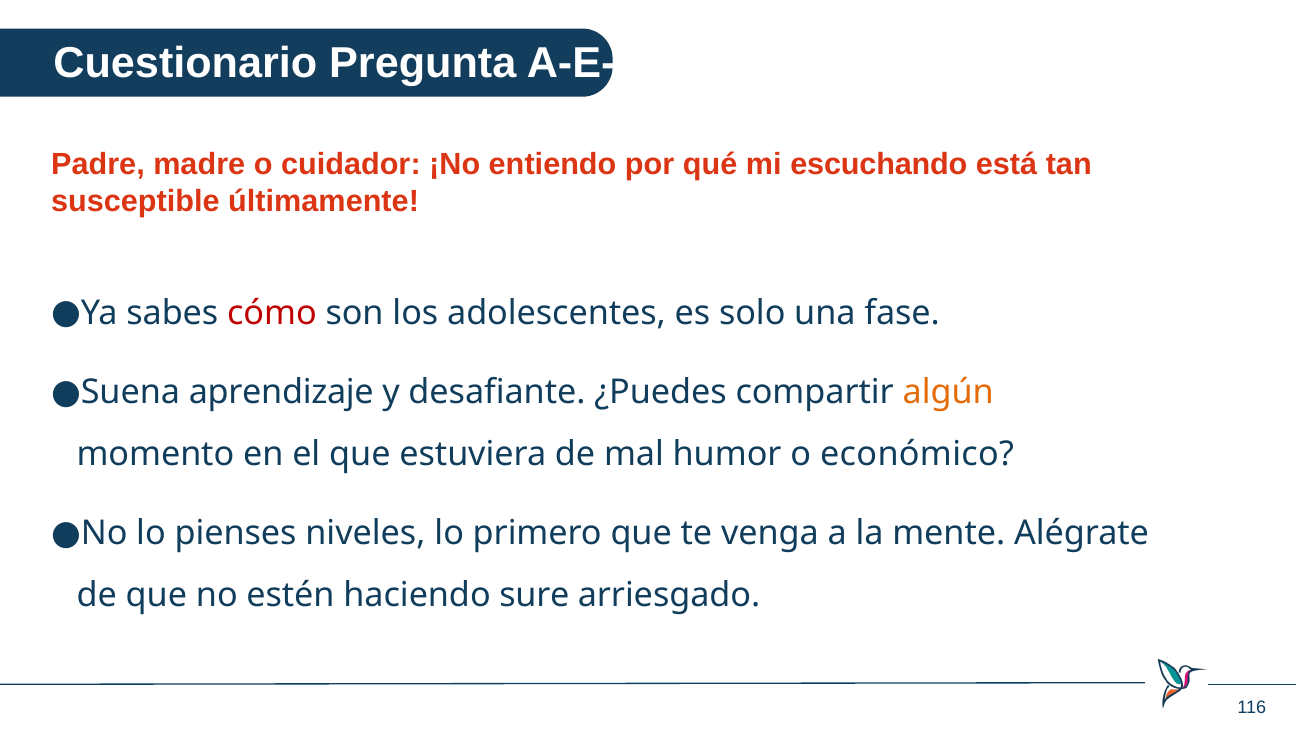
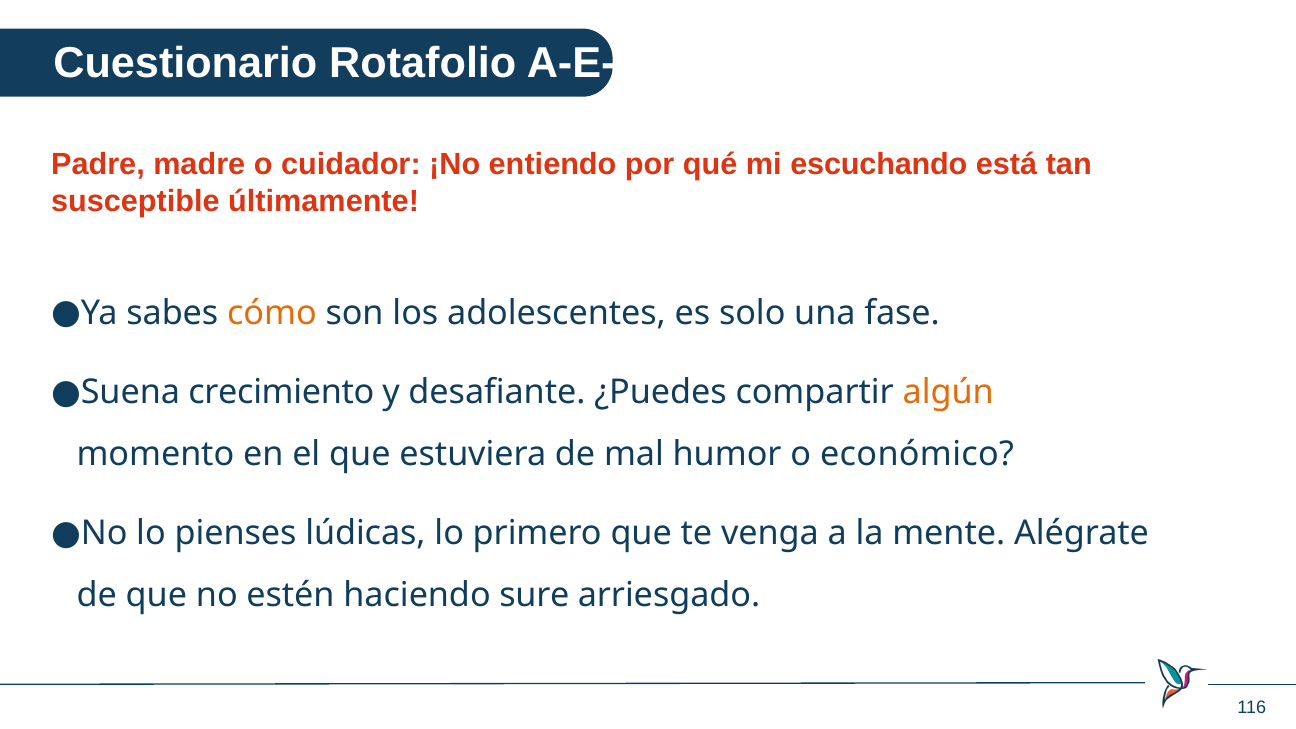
Pregunta: Pregunta -> Rotafolio (423, 63)
cómo colour: red -> orange (272, 313)
aprendizaje: aprendizaje -> crecimiento (281, 392)
niveles: niveles -> lúdicas (365, 533)
